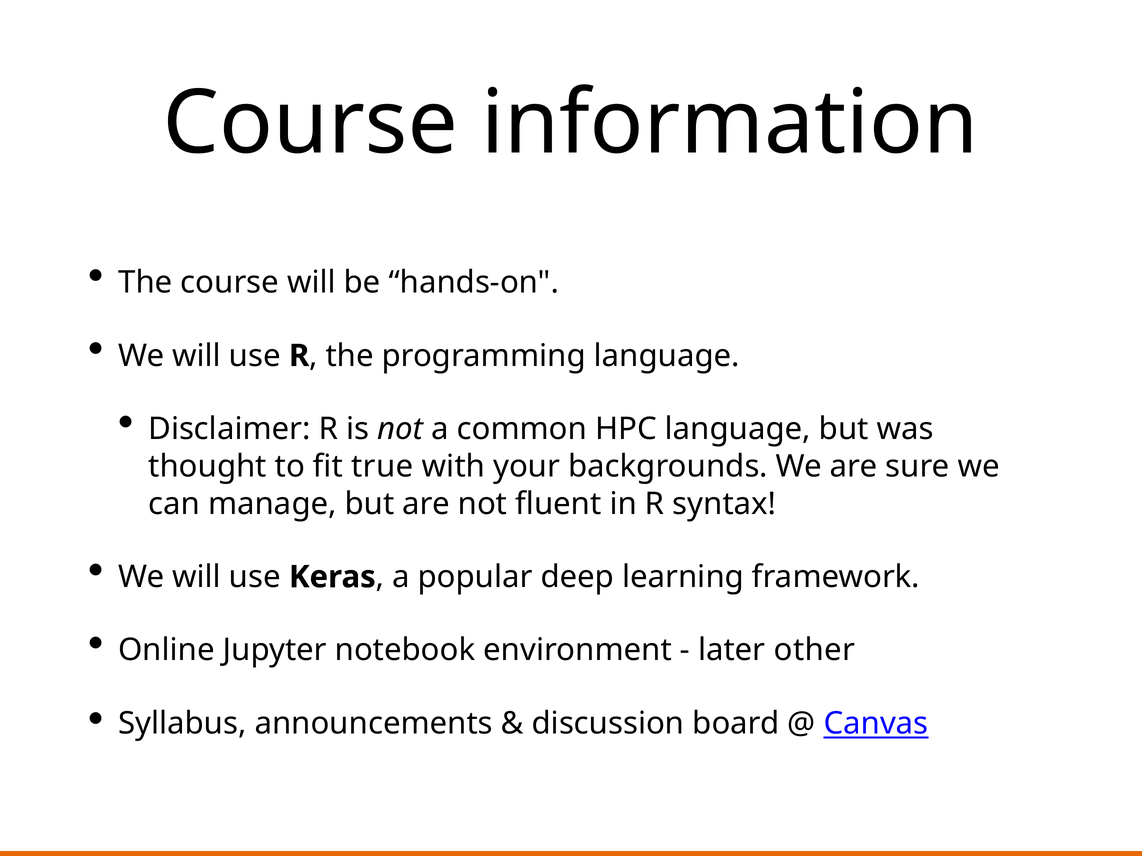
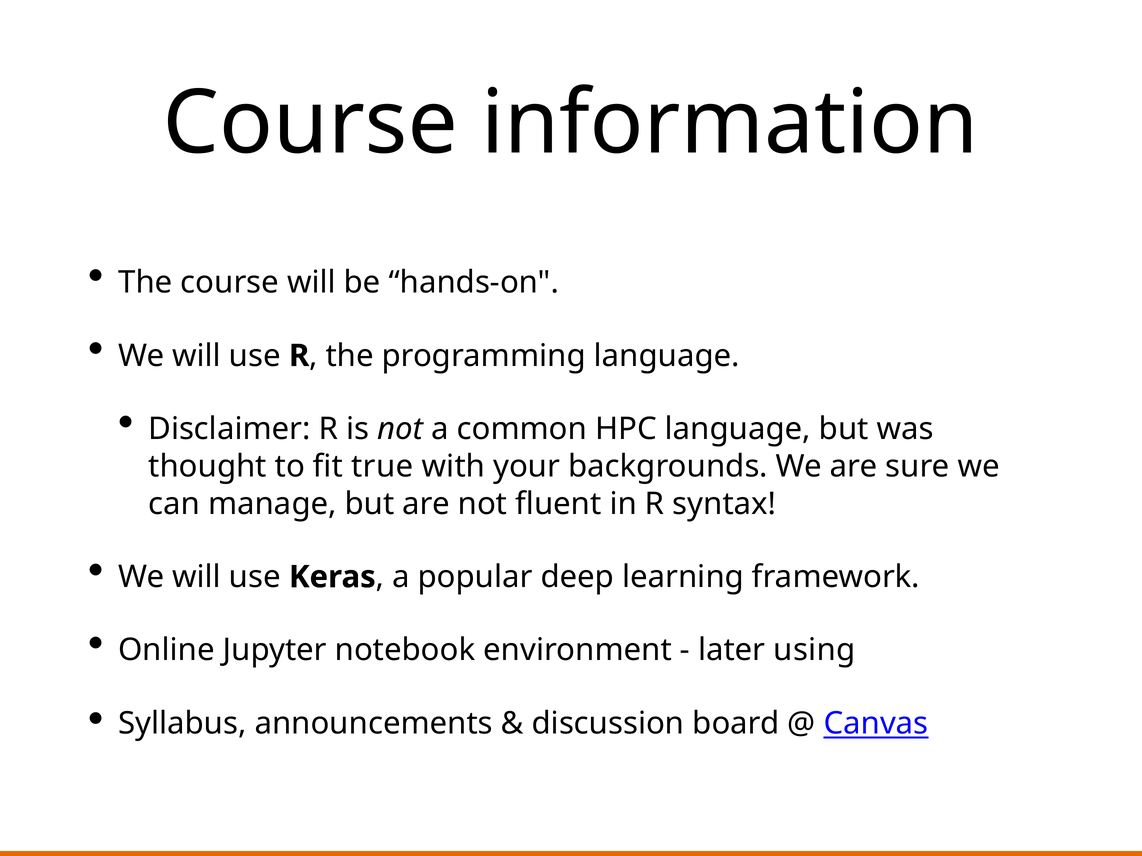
other: other -> using (815, 651)
